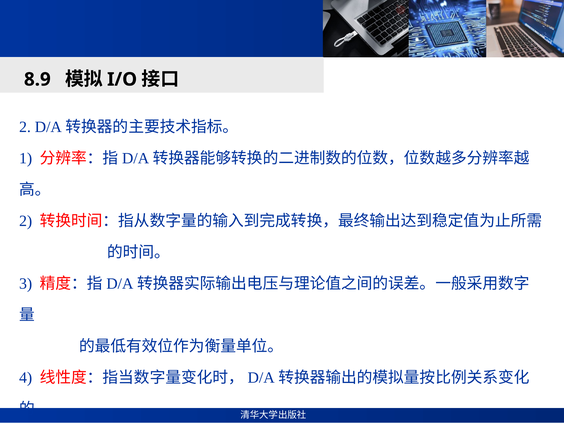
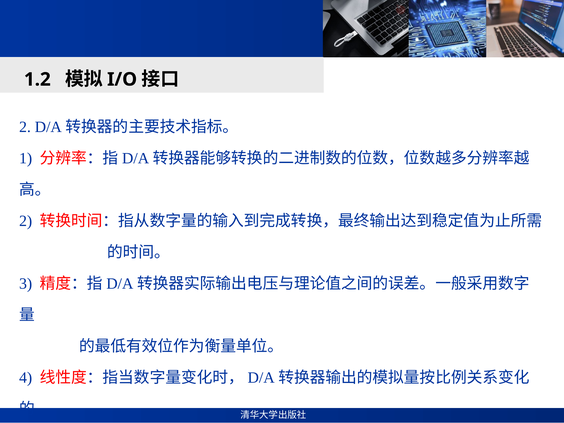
8.9: 8.9 -> 1.2 (37, 79)
